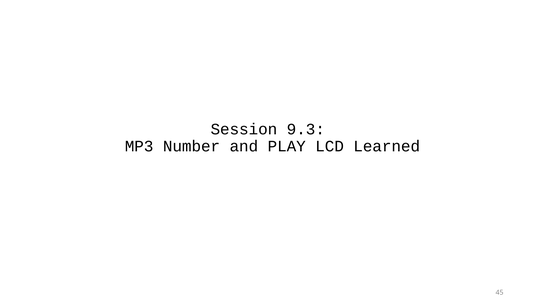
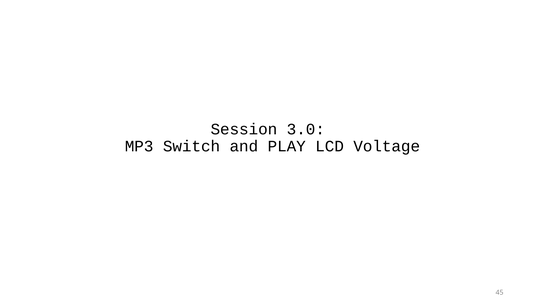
9.3: 9.3 -> 3.0 (306, 129)
Number: Number -> Switch (192, 146)
Learned: Learned -> Voltage (387, 146)
